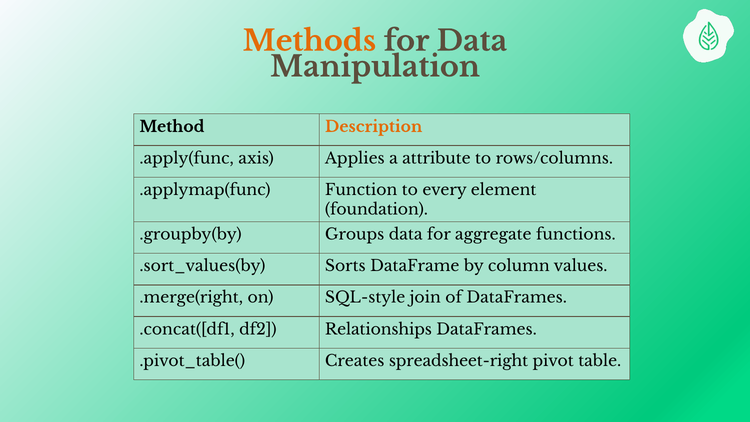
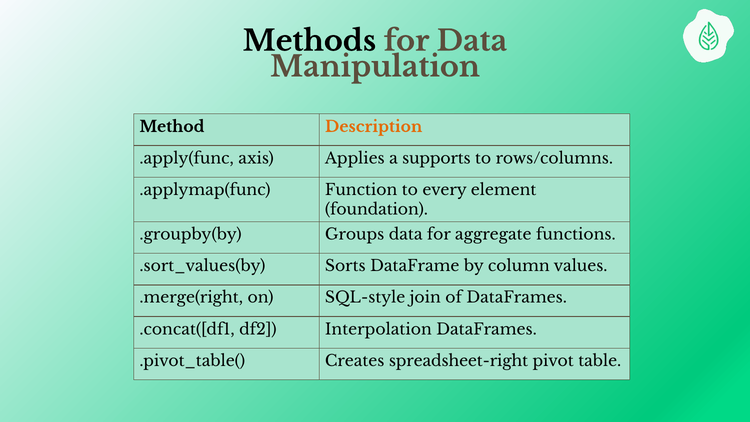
Methods colour: orange -> black (309, 41)
attribute: attribute -> supports (436, 158)
Relationships: Relationships -> Interpolation (378, 329)
